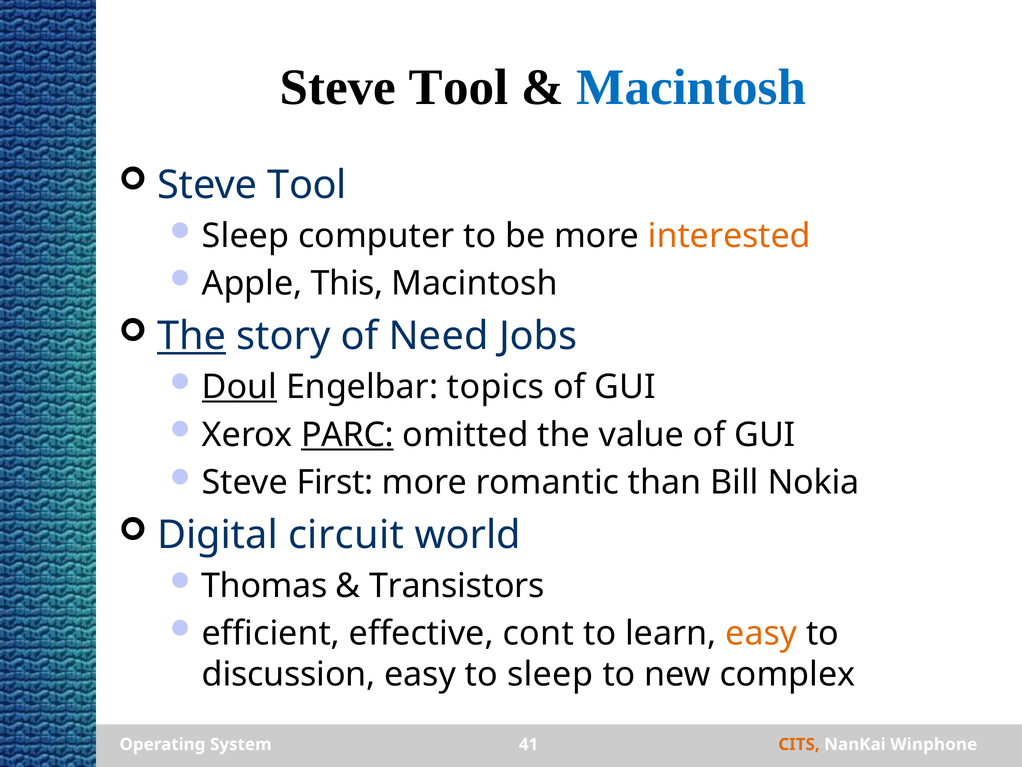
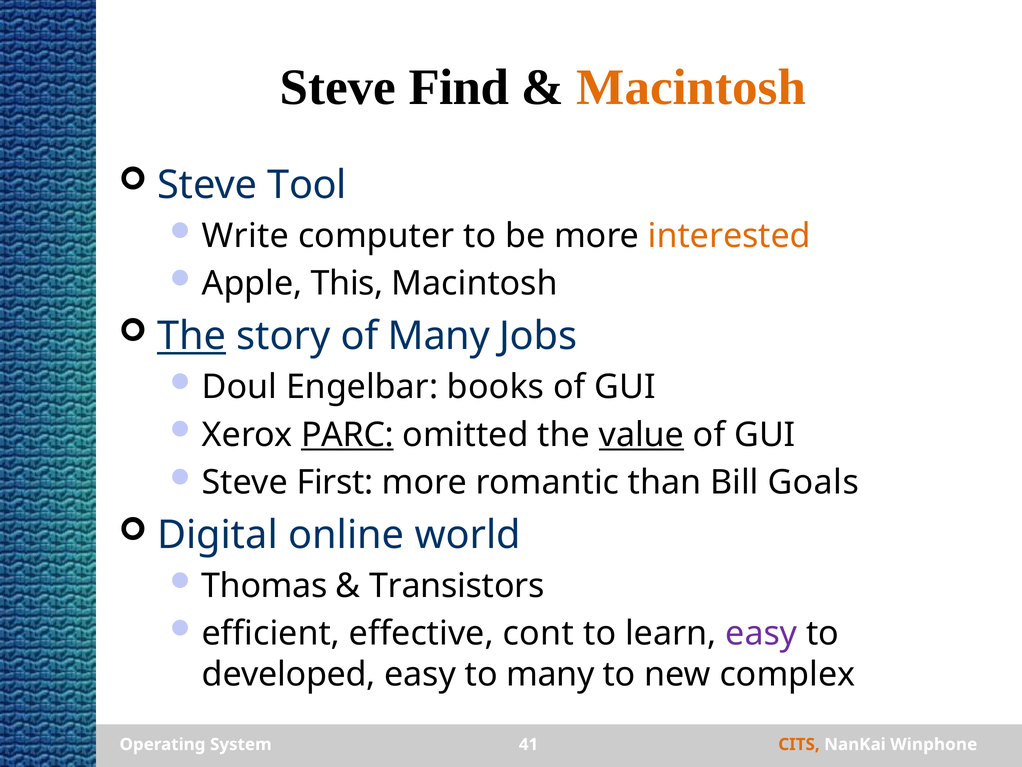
Tool: Tool -> Find (459, 87)
Macintosh colour: blue -> orange (691, 87)
Sleep: Sleep -> Write (245, 236)
of Need: Need -> Many (439, 336)
Doul underline: present -> none (240, 387)
topics: topics -> books (496, 387)
value underline: none -> present (641, 434)
Nokia: Nokia -> Goals (813, 482)
circuit: circuit -> online (346, 535)
easy colour: orange -> purple (761, 633)
discussion: discussion -> developed (289, 674)
to sleep: sleep -> many (550, 674)
